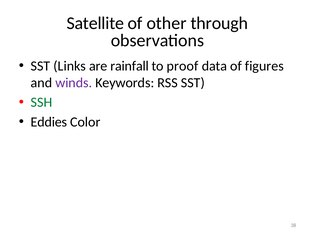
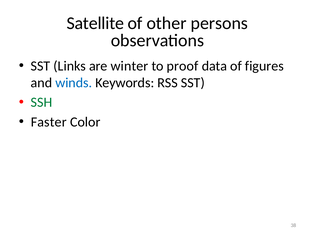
through: through -> persons (219, 23)
rainfall: rainfall -> winter (129, 66)
winds colour: purple -> blue (74, 83)
Eddies: Eddies -> Faster (49, 122)
